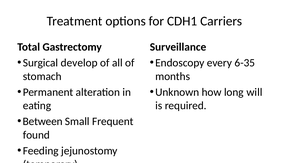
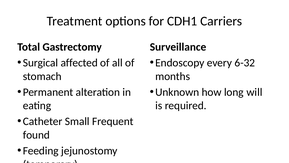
develop: develop -> affected (79, 63)
6-35: 6-35 -> 6-32 (245, 63)
Between: Between -> Catheter (43, 121)
